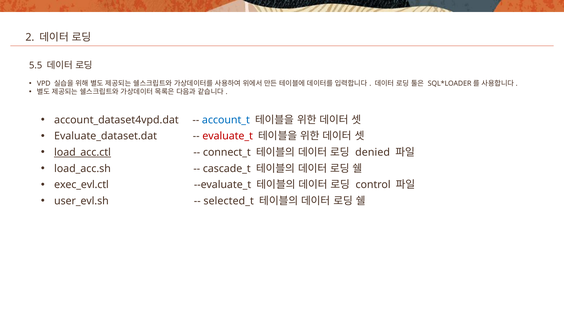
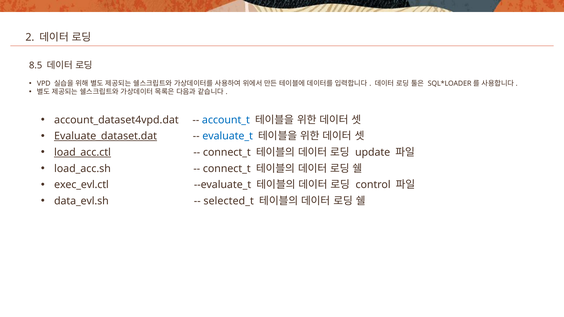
5.5: 5.5 -> 8.5 (36, 65)
Evaluate_dataset.dat underline: none -> present (106, 136)
evaluate_t colour: red -> blue (228, 136)
denied: denied -> update (373, 153)
cascade_t: cascade_t -> connect_t (227, 169)
user_evl.sh: user_evl.sh -> data_evl.sh (81, 201)
